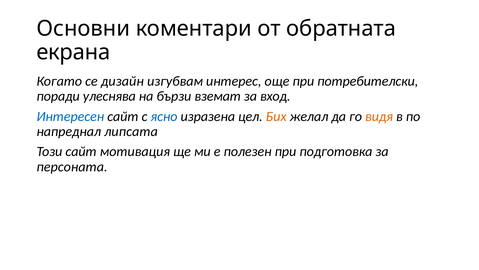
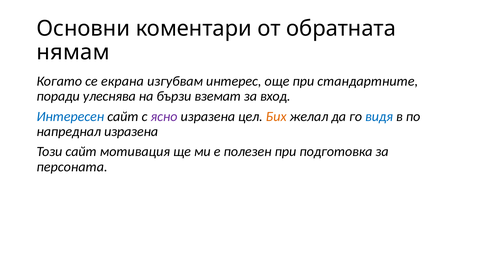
екрана: екрана -> нямам (73, 52)
дизайн: дизайн -> екрана (122, 81)
потребителски: потребителски -> стандартните (368, 81)
ясно colour: blue -> purple (164, 116)
видя colour: orange -> blue (379, 116)
напреднал липсата: липсата -> изразена (131, 131)
